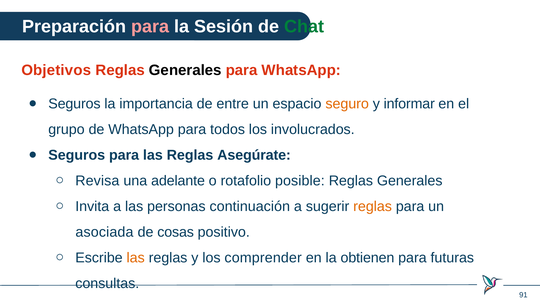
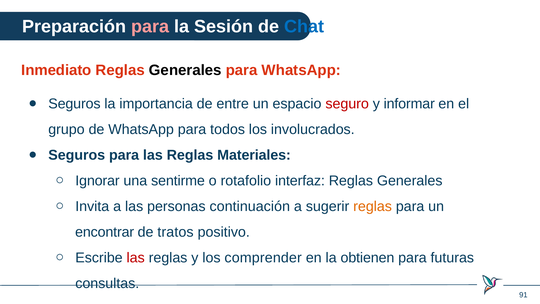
Chat colour: green -> blue (304, 26)
Objetivos: Objetivos -> Inmediato (56, 70)
seguro colour: orange -> red (347, 104)
Asegúrate: Asegúrate -> Materiales (254, 155)
Revisa: Revisa -> Ignorar (97, 181)
adelante: adelante -> sentirme (178, 181)
posible: posible -> interfaz (300, 181)
asociada: asociada -> encontrar (105, 232)
cosas: cosas -> tratos (175, 232)
las colour: orange -> red (136, 258)
